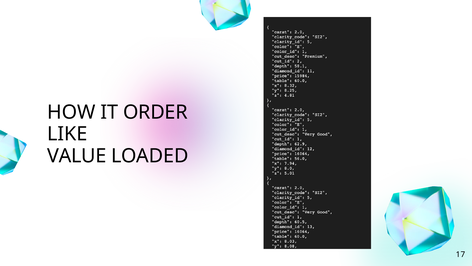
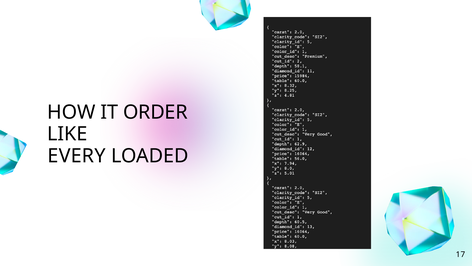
VALUE: VALUE -> EVERY (77, 156)
